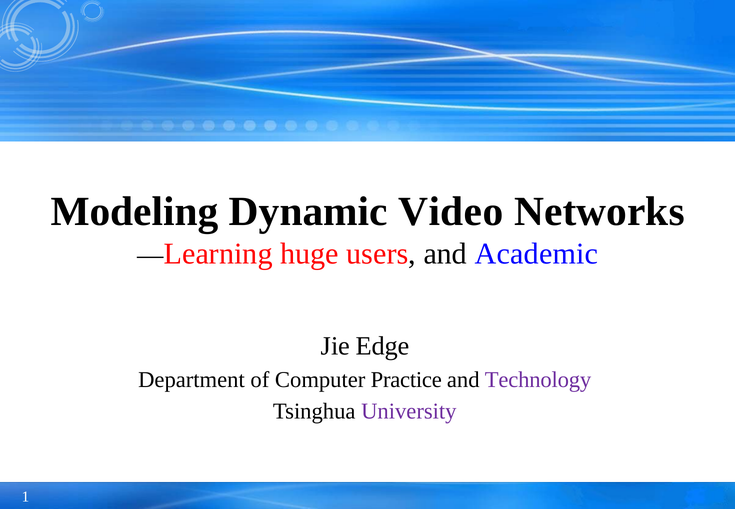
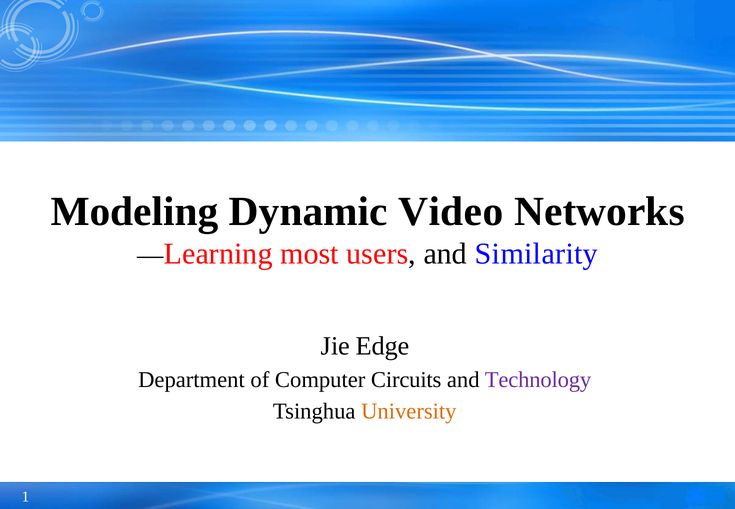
huge: huge -> most (309, 254)
Academic: Academic -> Similarity (536, 254)
Practice: Practice -> Circuits (406, 379)
University colour: purple -> orange (409, 411)
